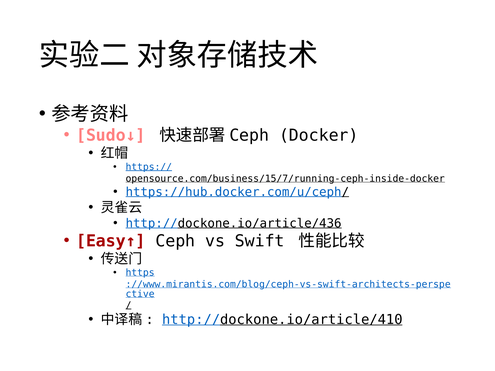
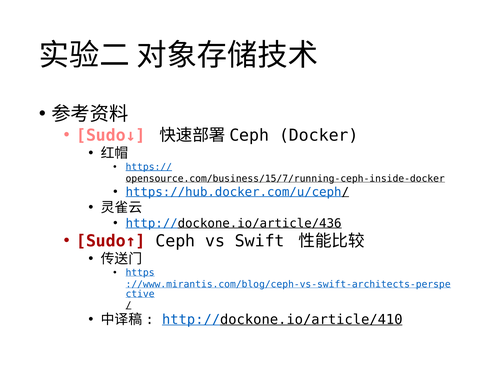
Easy↑: Easy↑ -> Sudo↑ (111, 241)
